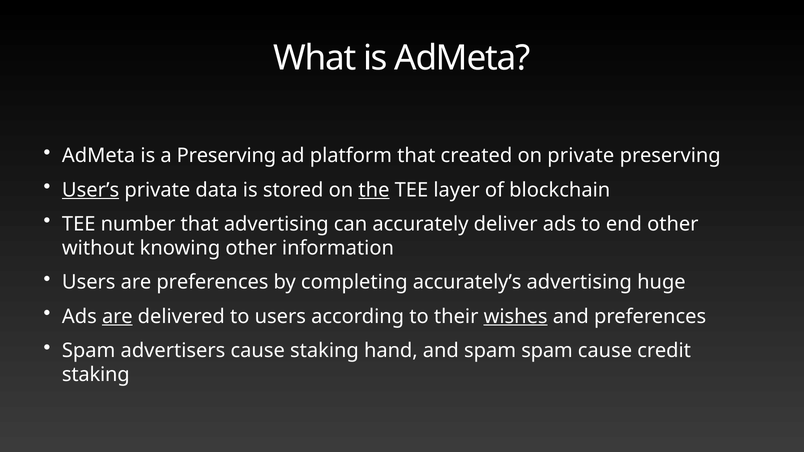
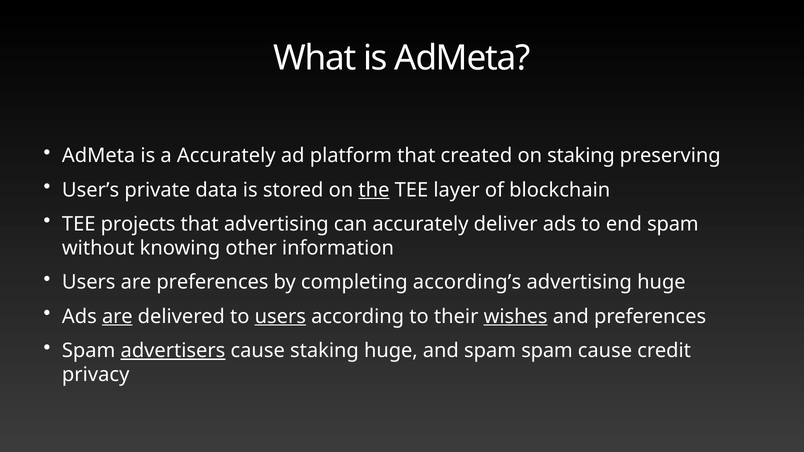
a Preserving: Preserving -> Accurately (226, 156)
on private: private -> staking (581, 156)
User’s underline: present -> none (91, 190)
number: number -> projects (138, 224)
end other: other -> spam (673, 224)
accurately’s: accurately’s -> according’s (467, 282)
users underline: none -> present (280, 317)
advertisers underline: none -> present (173, 351)
staking hand: hand -> huge (391, 351)
staking: staking -> privacy (96, 375)
